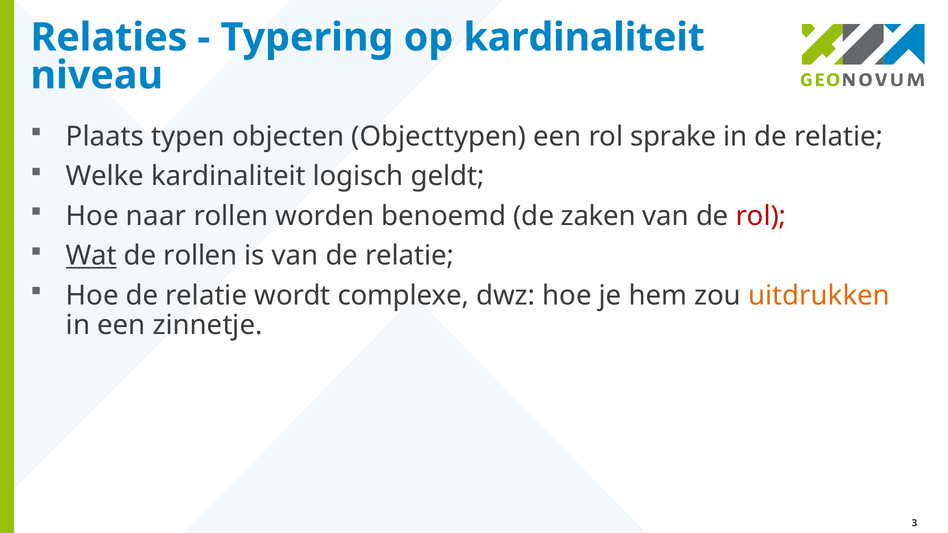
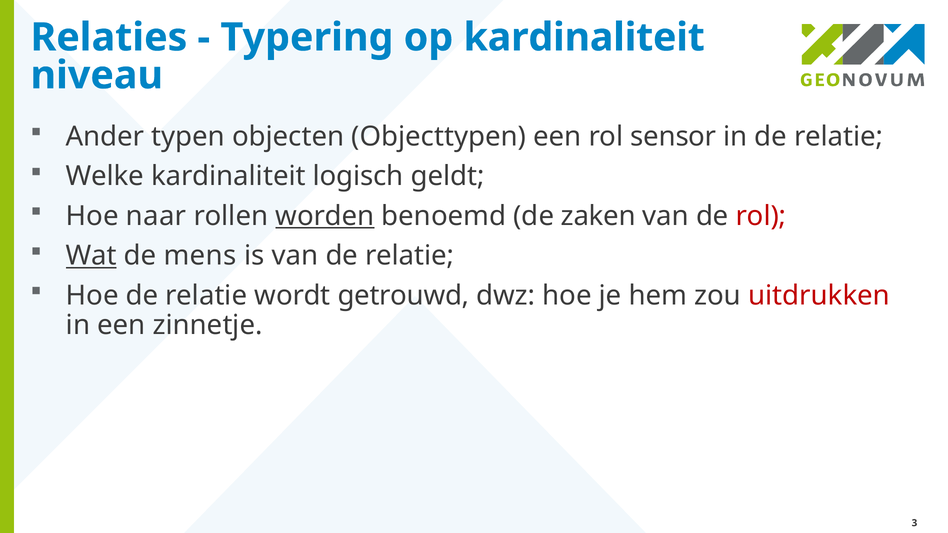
Plaats: Plaats -> Ander (105, 137)
sprake: sprake -> sensor (673, 137)
worden underline: none -> present (325, 216)
de rollen: rollen -> mens (200, 256)
complexe: complexe -> getrouwd (403, 296)
uitdrukken colour: orange -> red (819, 296)
